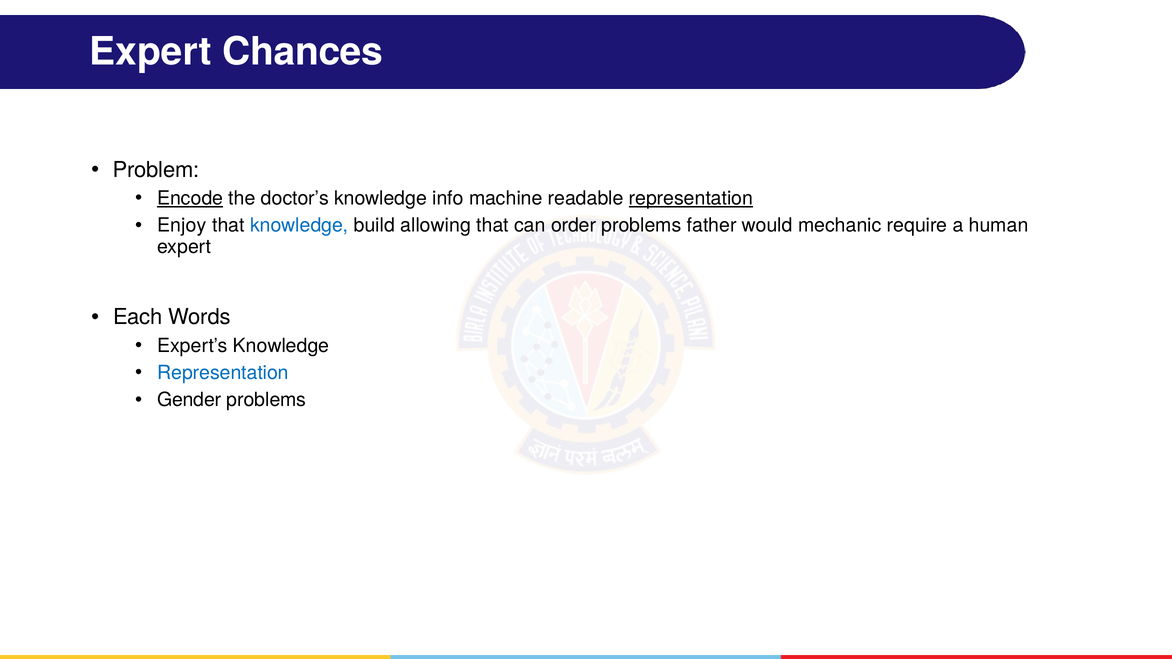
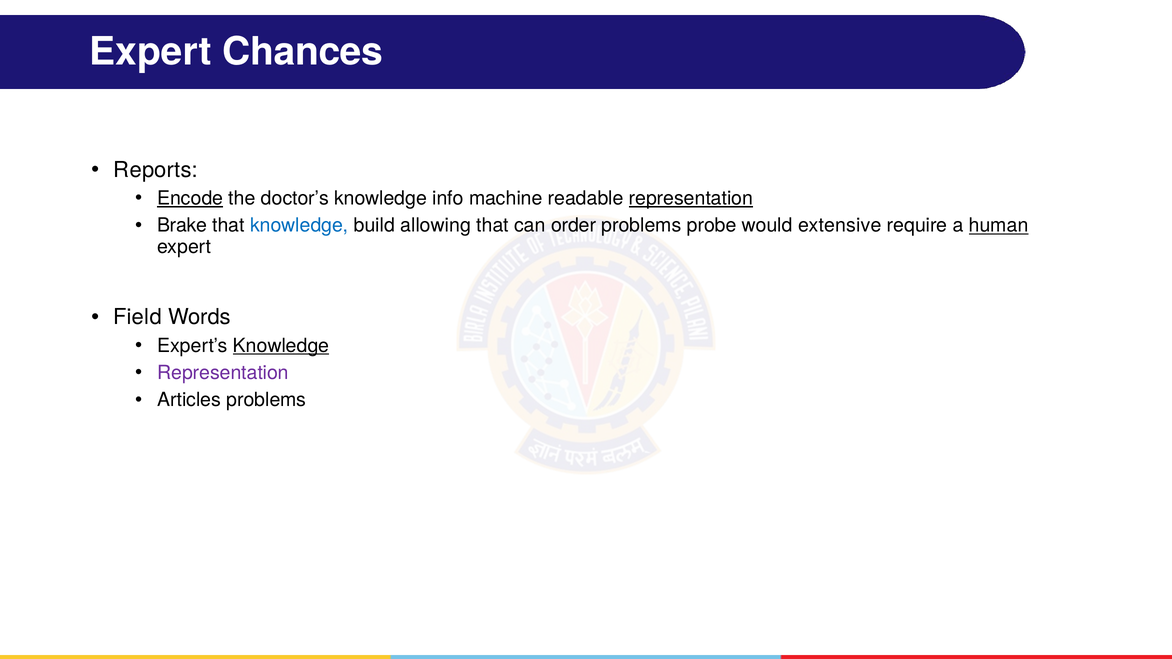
Problem: Problem -> Reports (156, 170)
Enjoy: Enjoy -> Brake (182, 226)
father: father -> probe (712, 226)
mechanic: mechanic -> extensive (840, 226)
human underline: none -> present (999, 226)
Each: Each -> Field (138, 317)
Knowledge underline: none -> present (281, 346)
Representation colour: blue -> purple (223, 373)
Gender: Gender -> Articles (189, 400)
